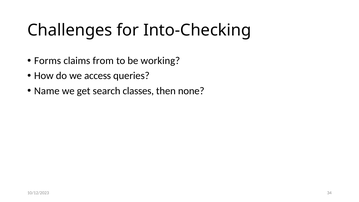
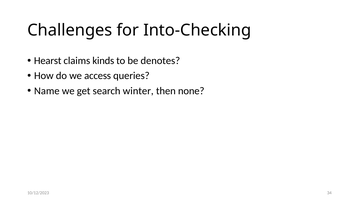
Forms: Forms -> Hearst (48, 61)
from: from -> kinds (103, 61)
working: working -> denotes (160, 61)
classes: classes -> winter (138, 91)
